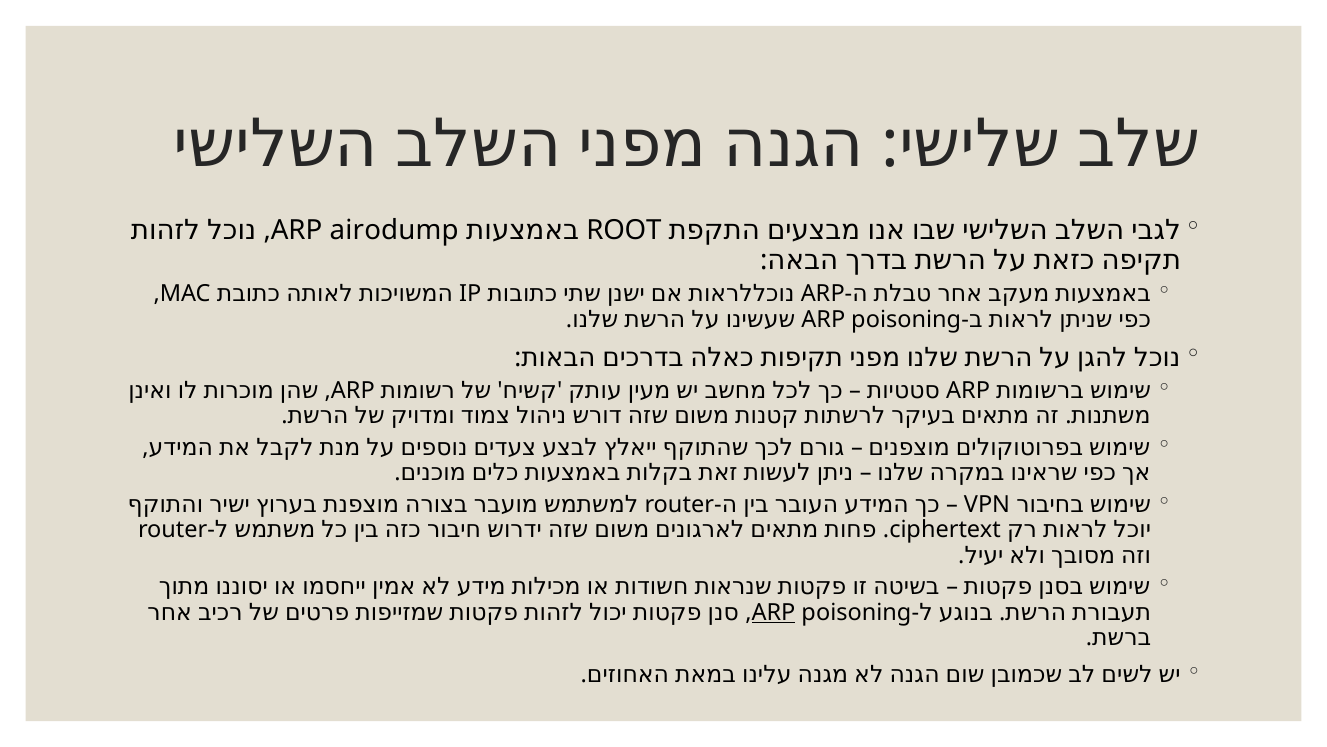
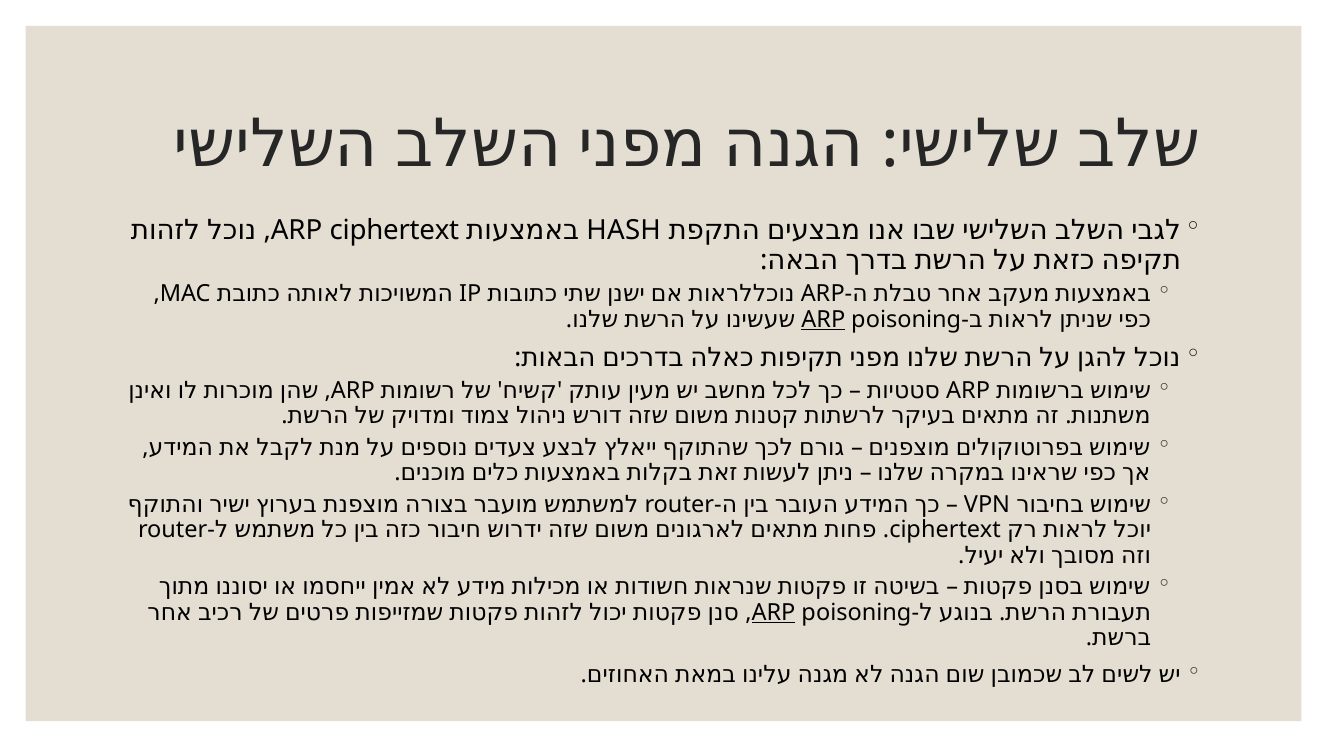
ARP airodump: airodump -> ciphertext (394, 231)
ROOT: ROOT -> HASH (624, 231)
ARP underline: none -> present (823, 319)
